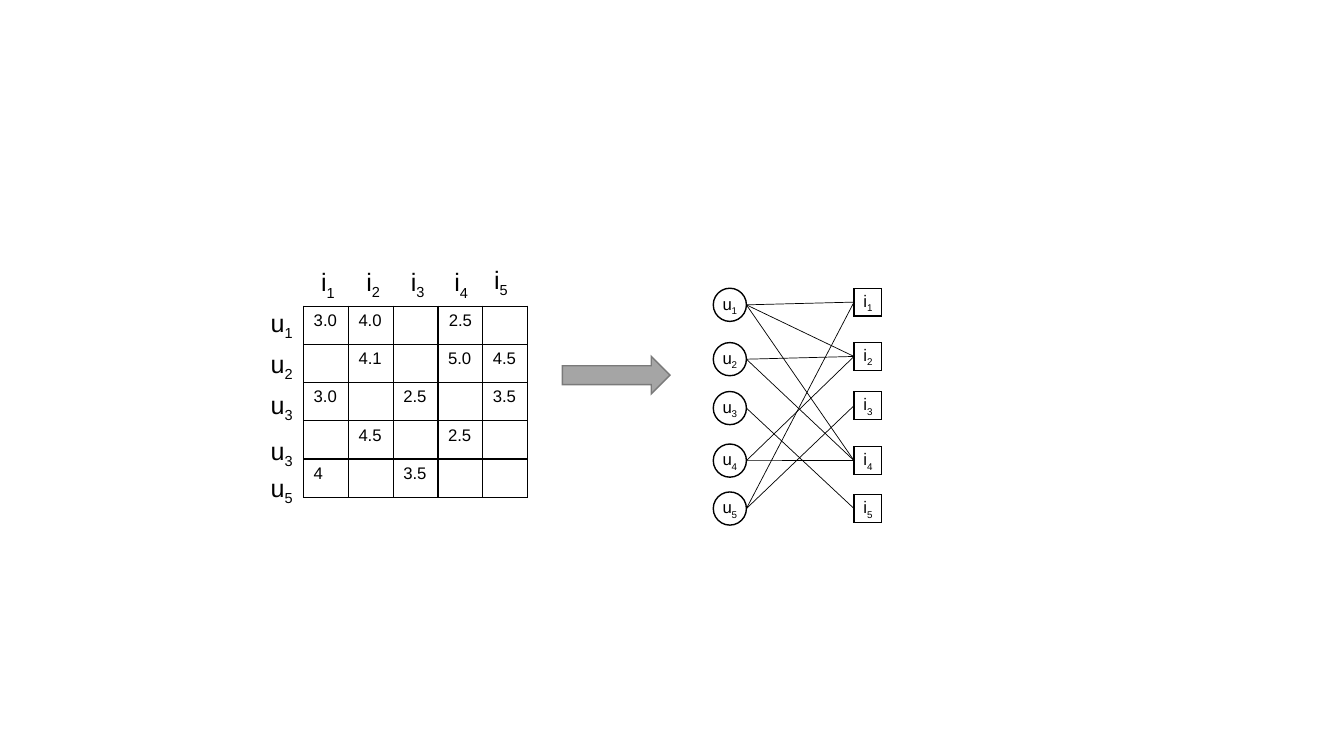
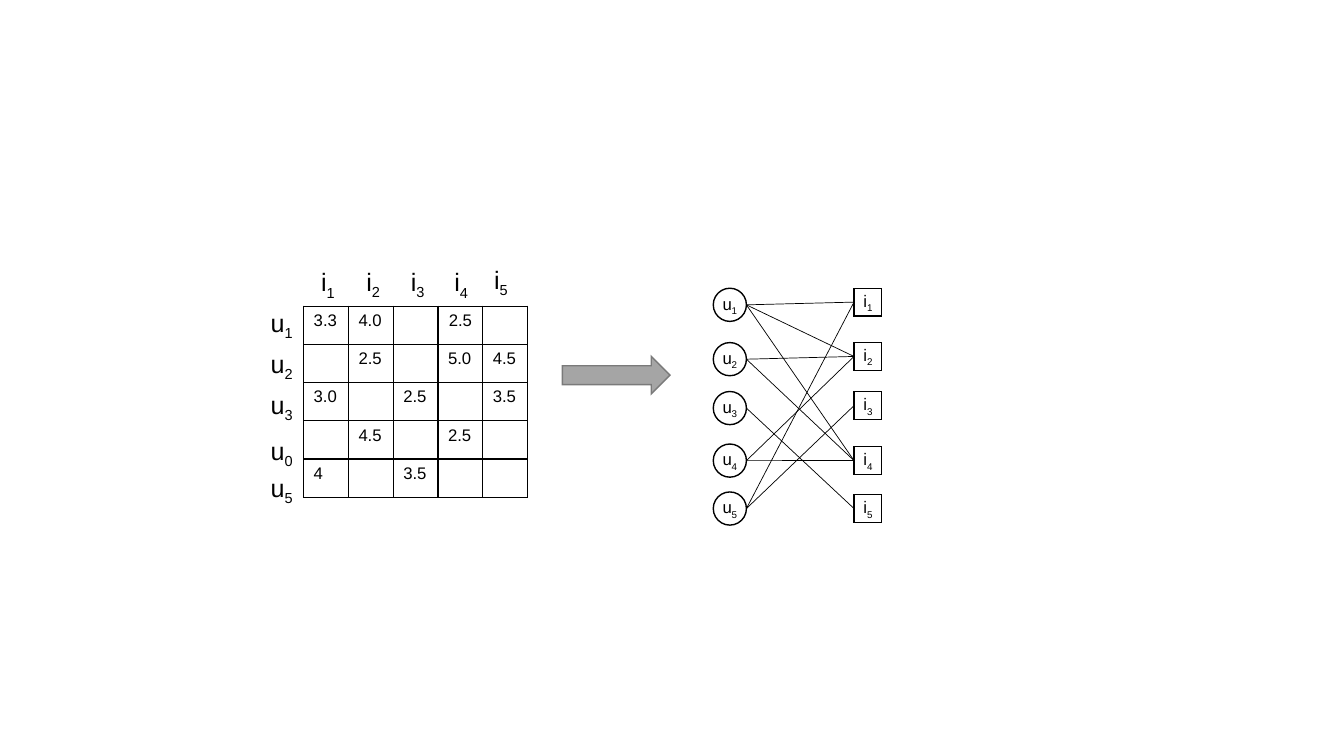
3.0: 3.0 -> 3.3 (325, 321)
4.1: 4.1 -> 2.5 (370, 359)
3: 3 -> 0 (289, 462)
